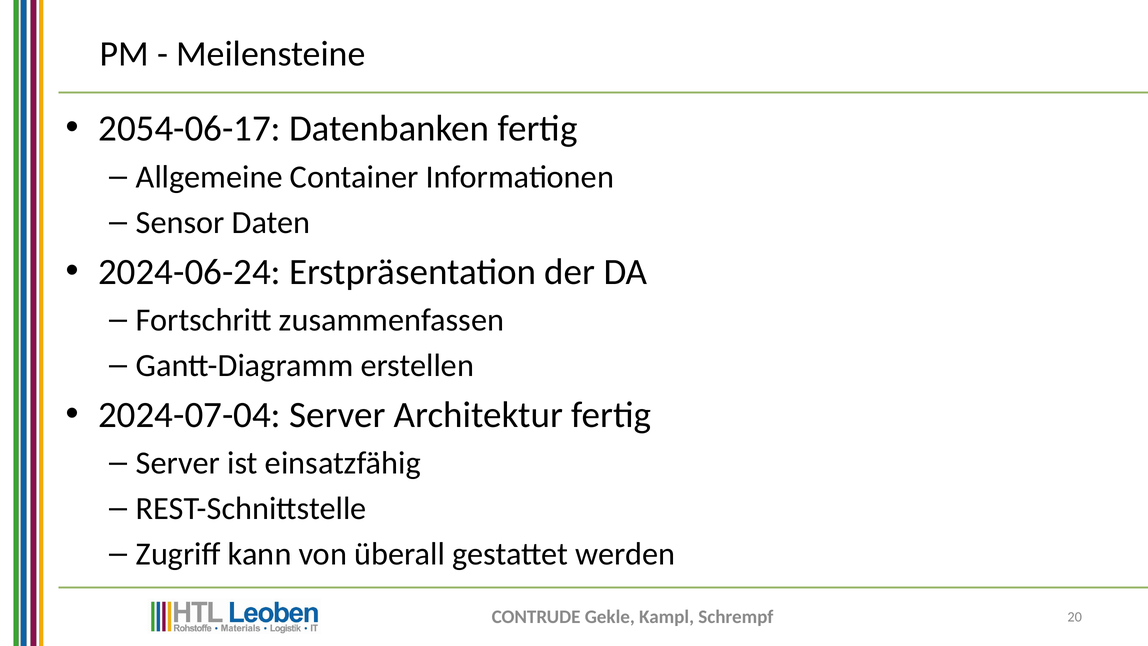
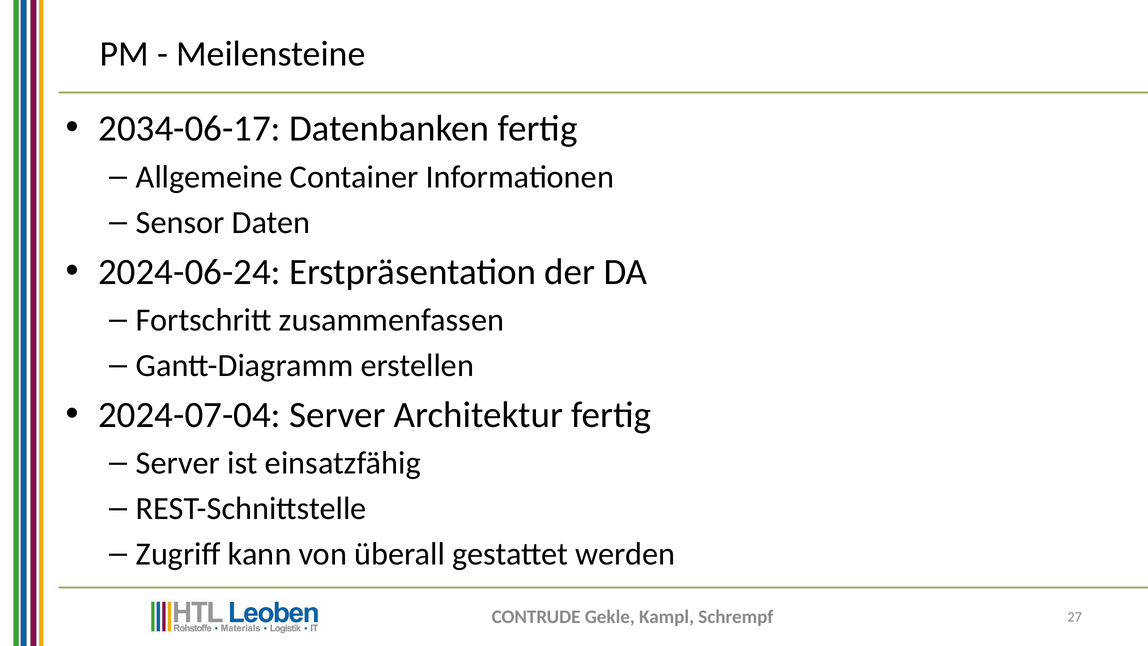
2054-06-17: 2054-06-17 -> 2034-06-17 (190, 128)
20: 20 -> 27 (1075, 617)
